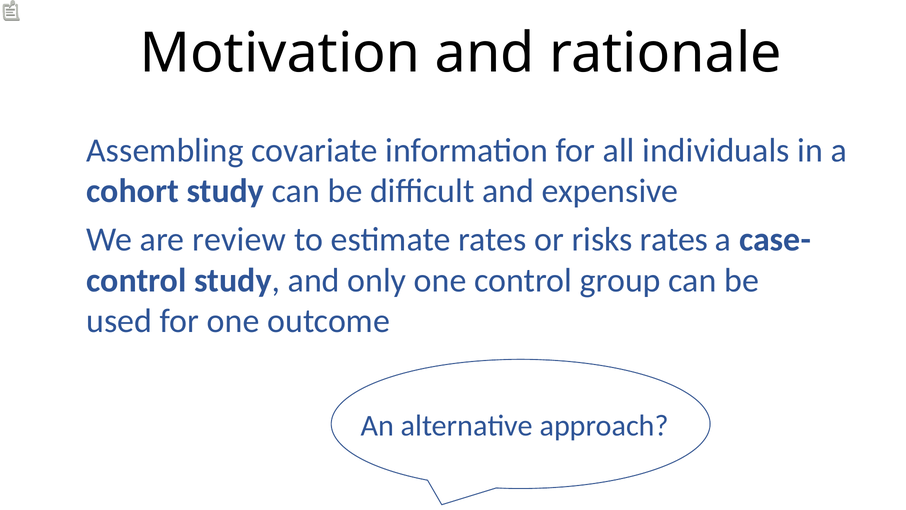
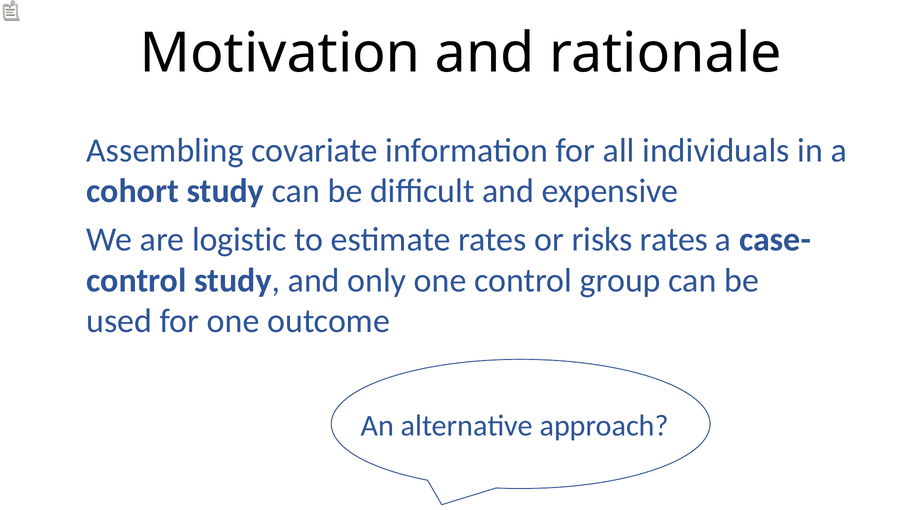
review: review -> logistic (239, 239)
